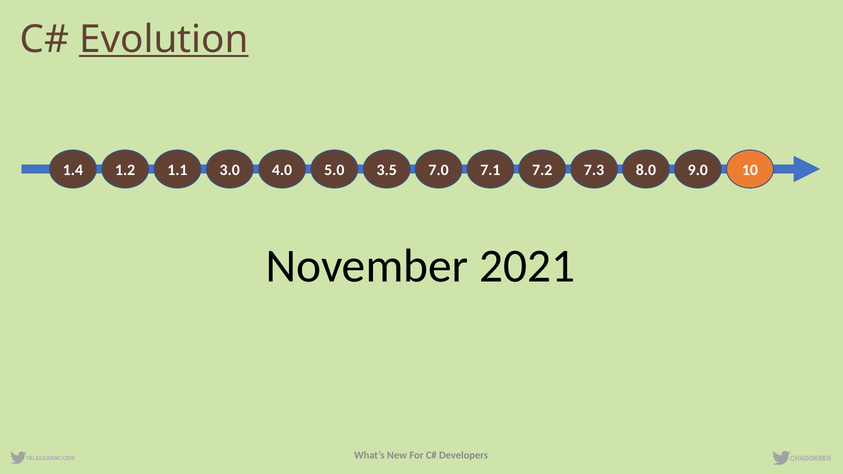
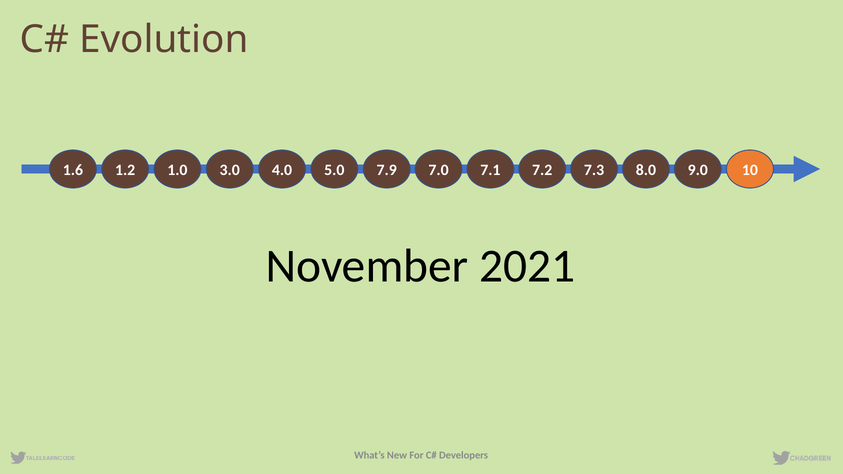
Evolution underline: present -> none (164, 39)
1.4: 1.4 -> 1.6 (73, 170)
1.1: 1.1 -> 1.0 (177, 170)
3.5: 3.5 -> 7.9 (387, 170)
